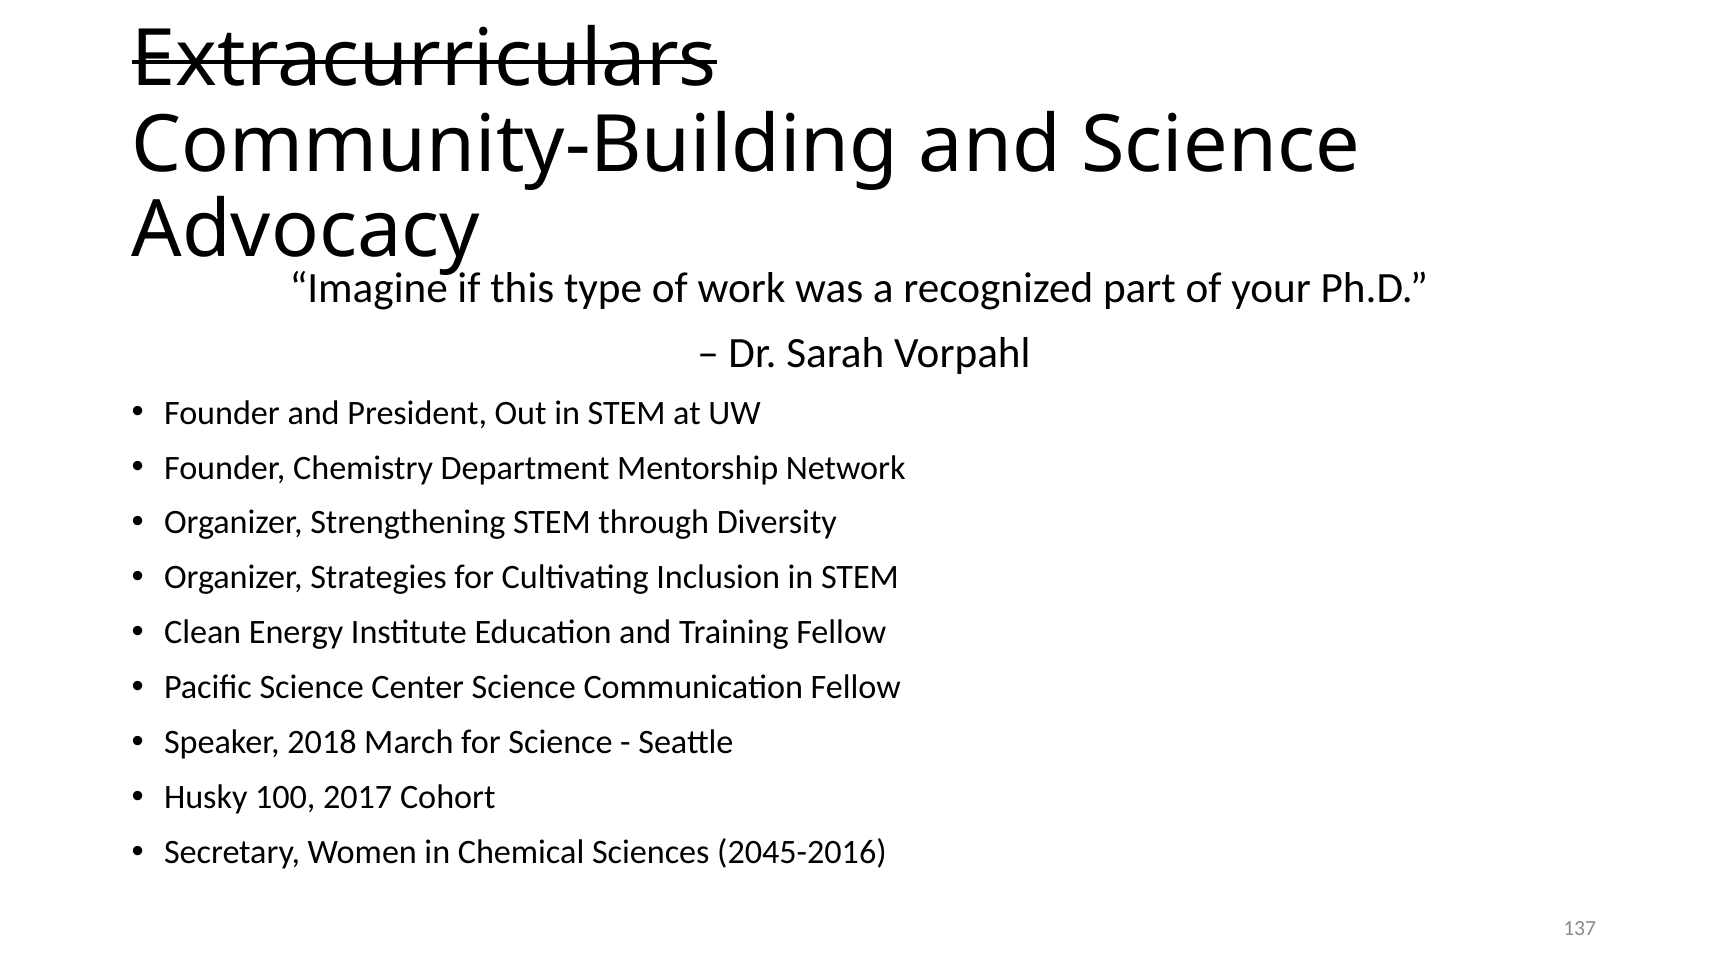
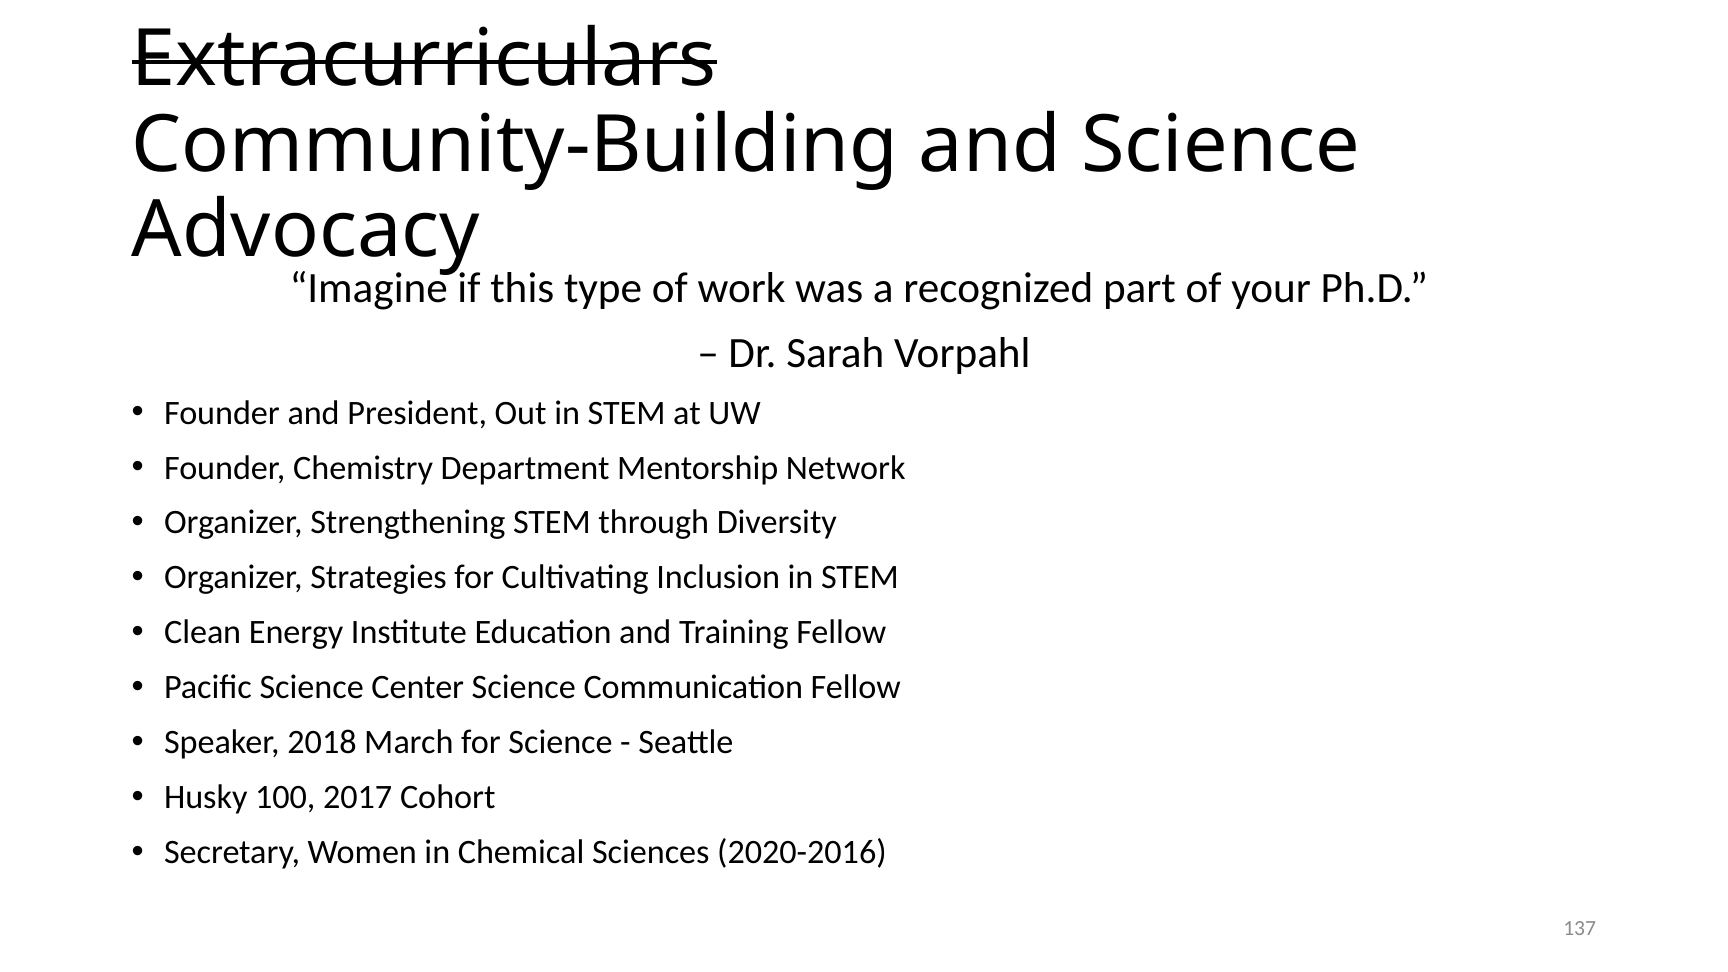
2045-2016: 2045-2016 -> 2020-2016 (802, 852)
